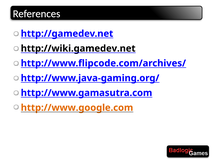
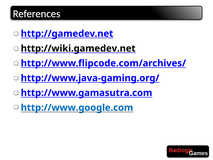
http://www.google.com colour: orange -> blue (77, 108)
